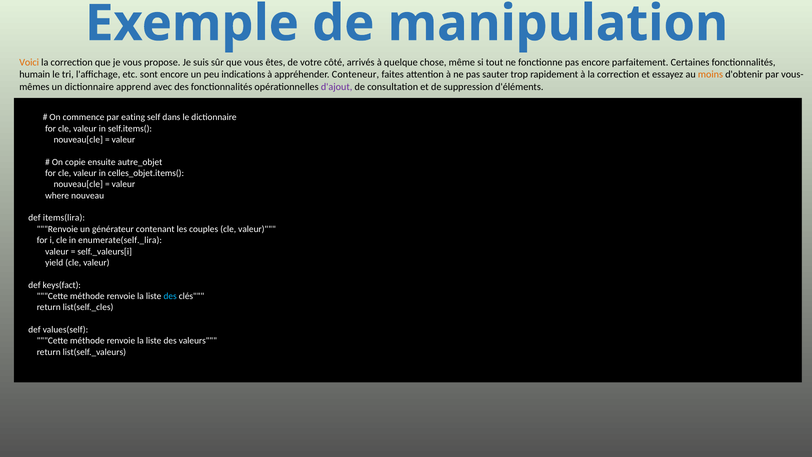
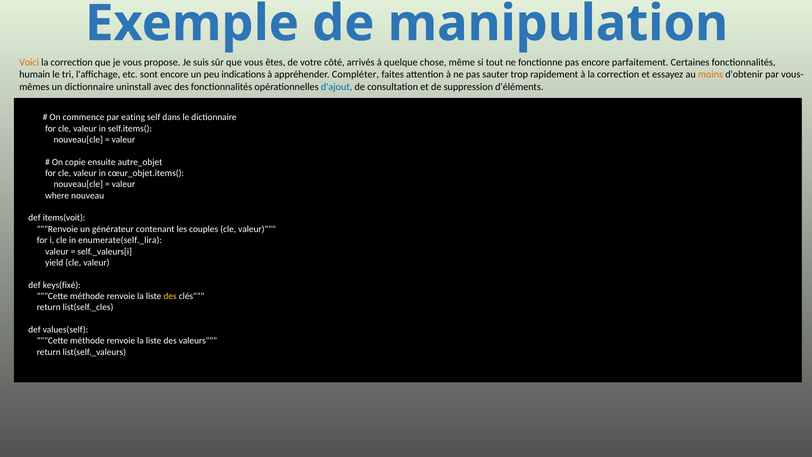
Conteneur: Conteneur -> Compléter (355, 75)
apprend: apprend -> uninstall (134, 87)
d'ajout colour: purple -> blue (337, 87)
celles_objet.items(: celles_objet.items( -> cœur_objet.items( (146, 173)
items(lira: items(lira -> items(voit (64, 218)
keys(fact: keys(fact -> keys(fixé (62, 285)
des colour: light blue -> yellow (170, 296)
